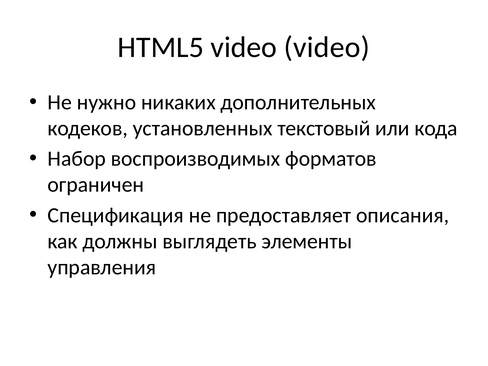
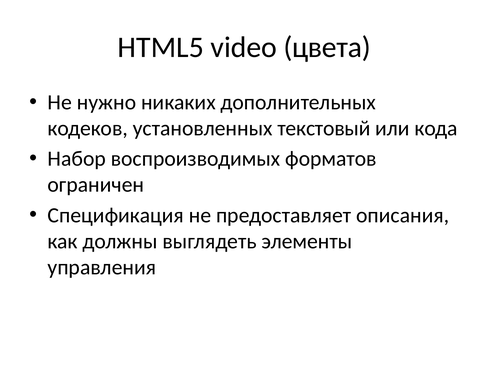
video video: video -> цвета (327, 47)
